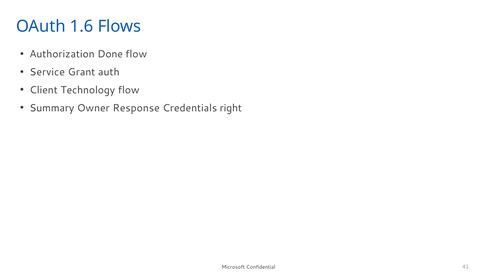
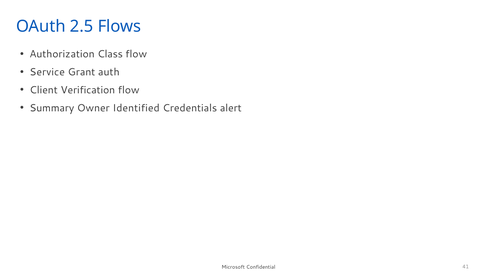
1.6: 1.6 -> 2.5 (82, 26)
Done: Done -> Class (110, 54)
Technology: Technology -> Verification (88, 90)
Response: Response -> Identified (136, 108)
right: right -> alert (231, 108)
